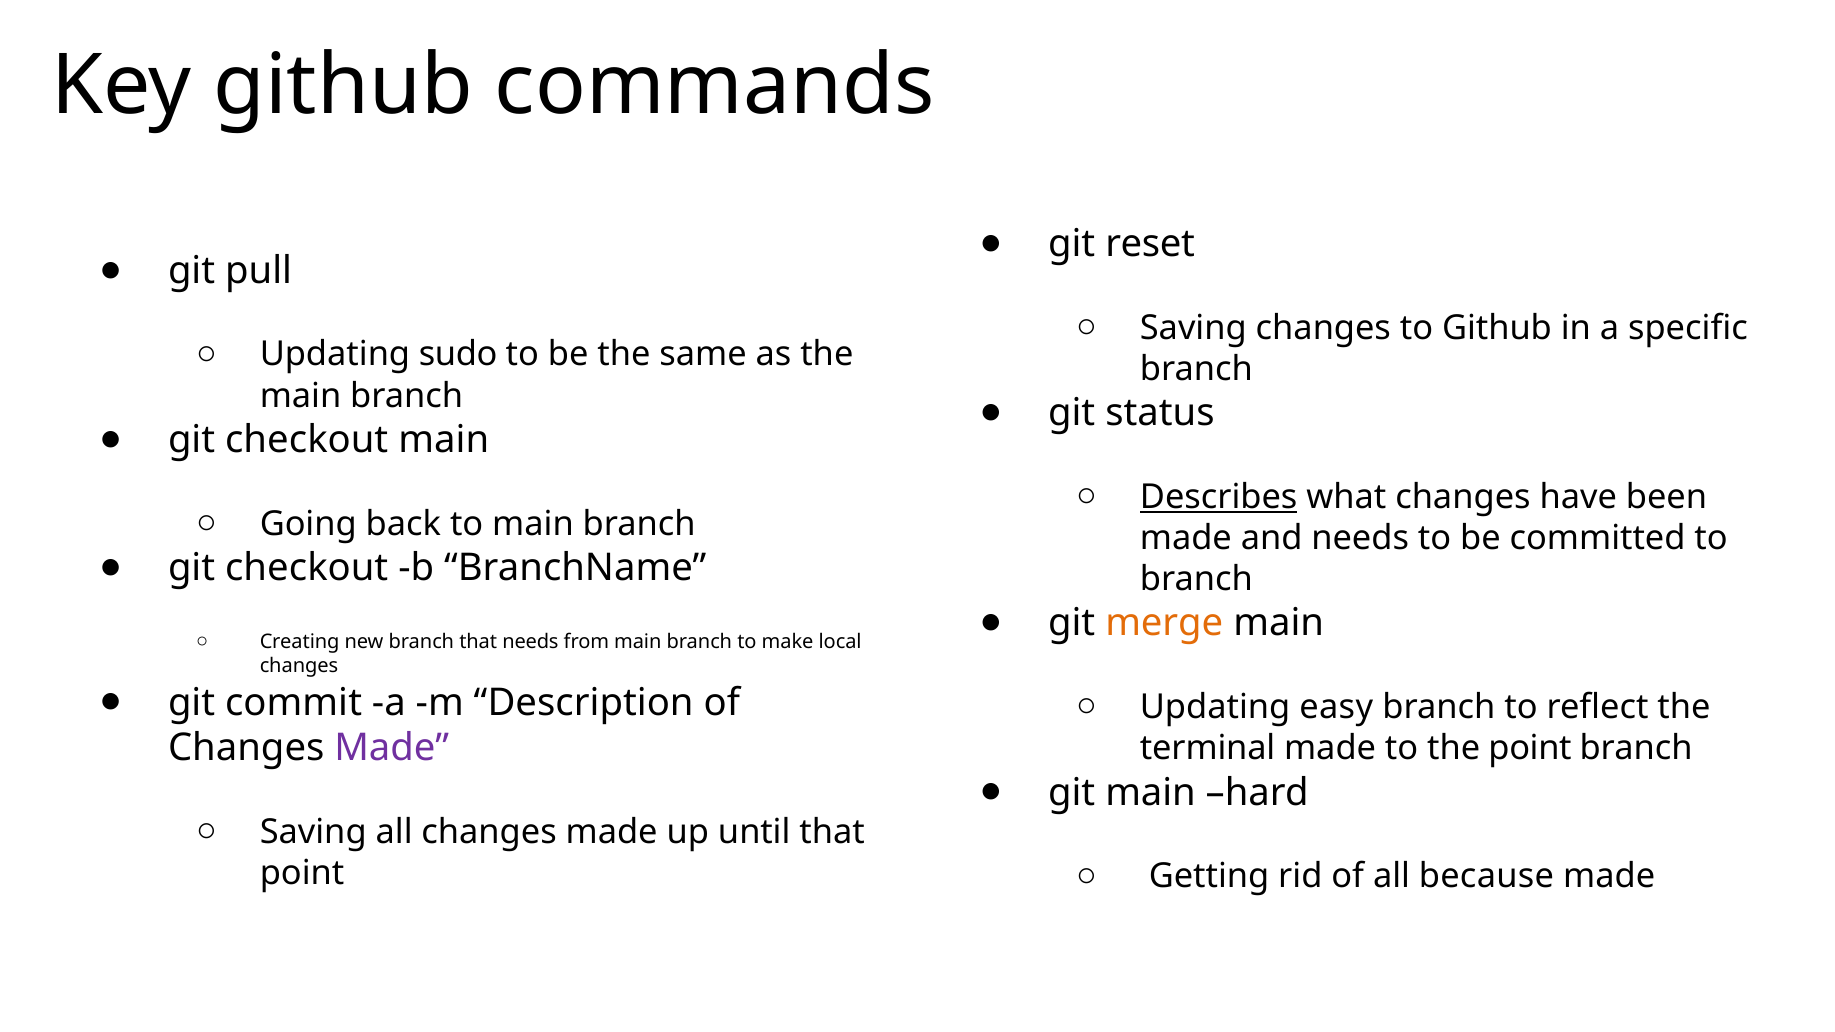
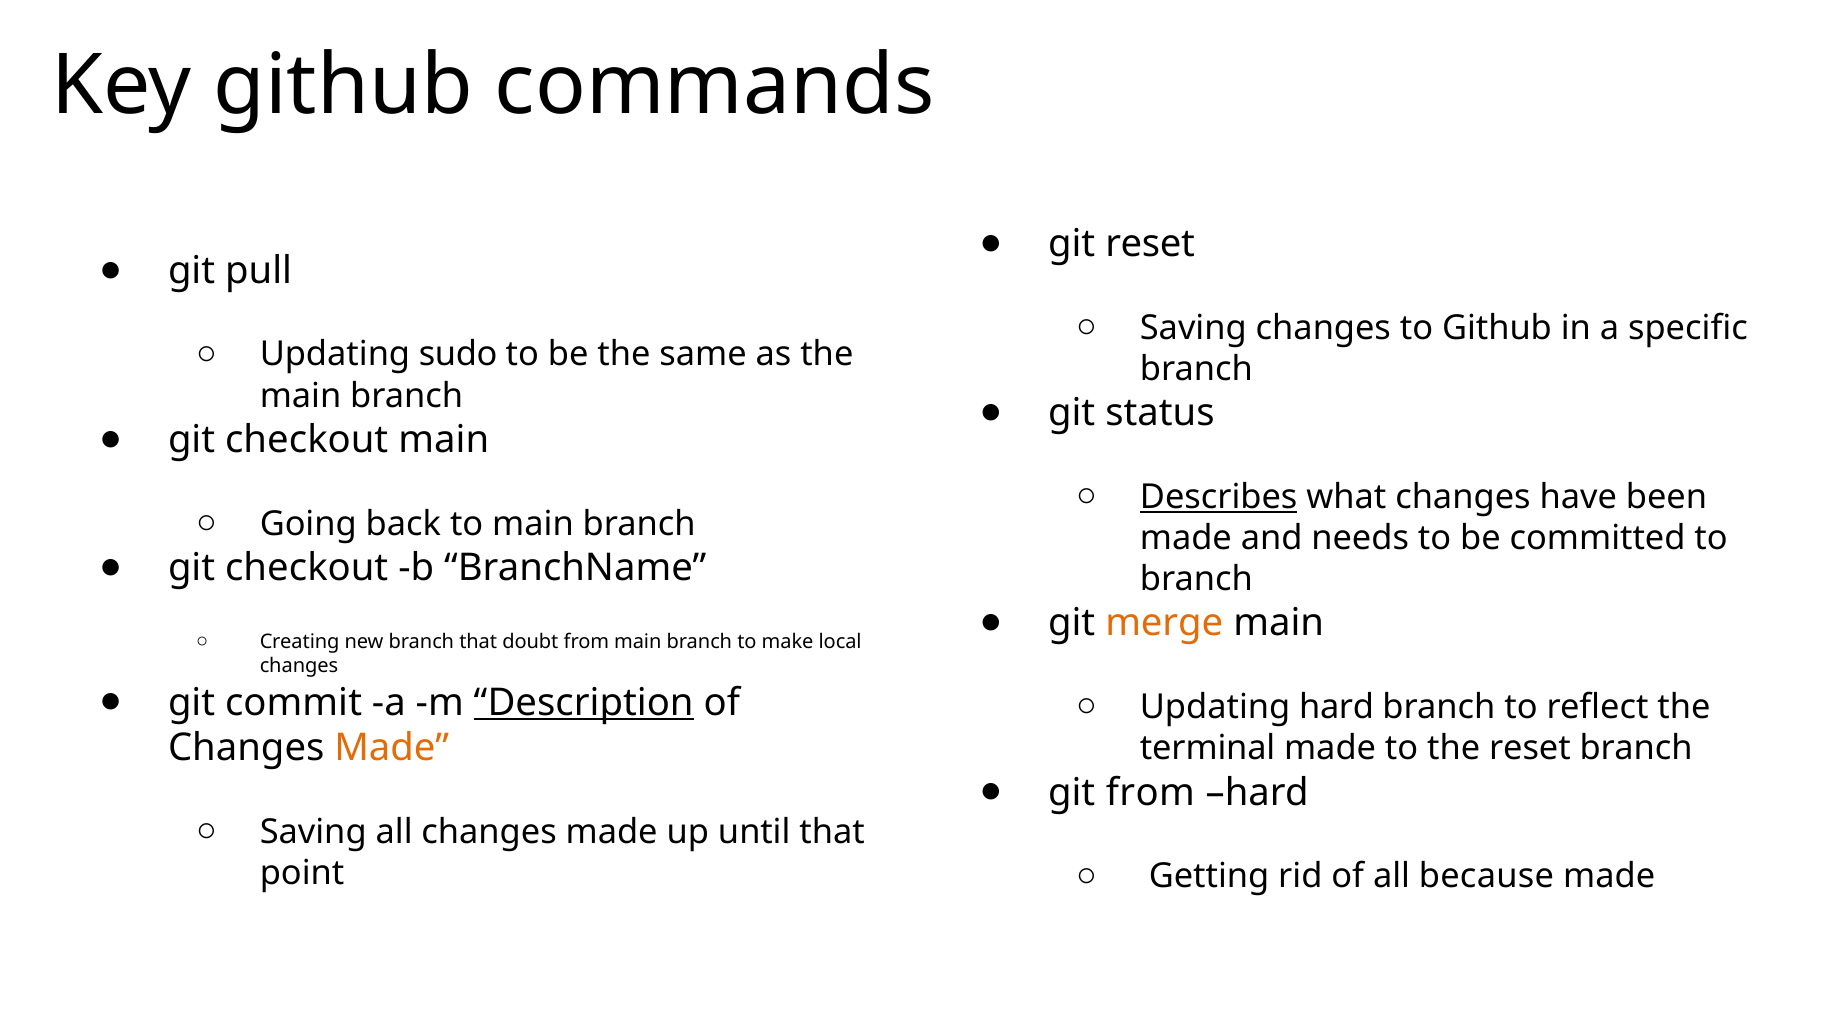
that needs: needs -> doubt (530, 642)
Description underline: none -> present (584, 703)
Updating easy: easy -> hard (1337, 707)
Made colour: purple -> orange (392, 748)
the point: point -> reset (1530, 749)
git main: main -> from (1150, 793)
